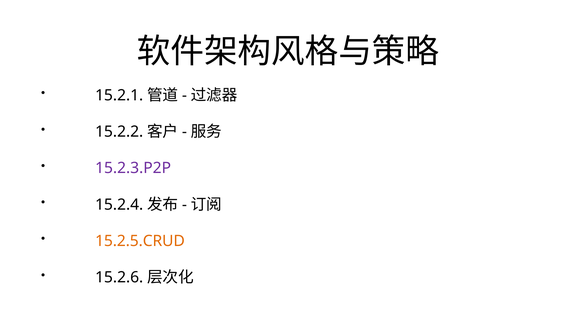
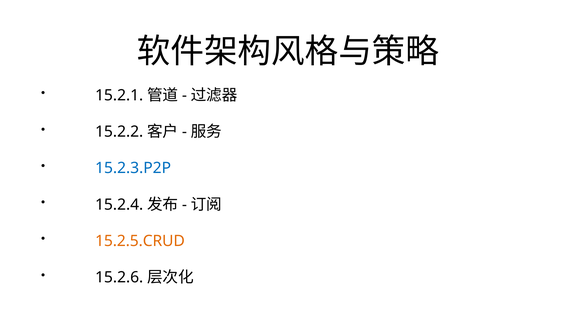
15.2.3.P2P colour: purple -> blue (133, 168)
